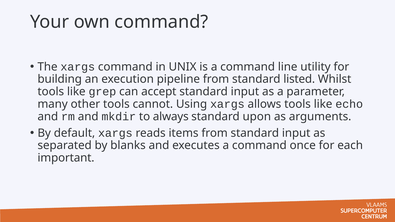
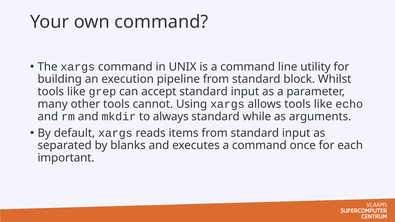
listed: listed -> block (299, 79)
upon: upon -> while (257, 117)
